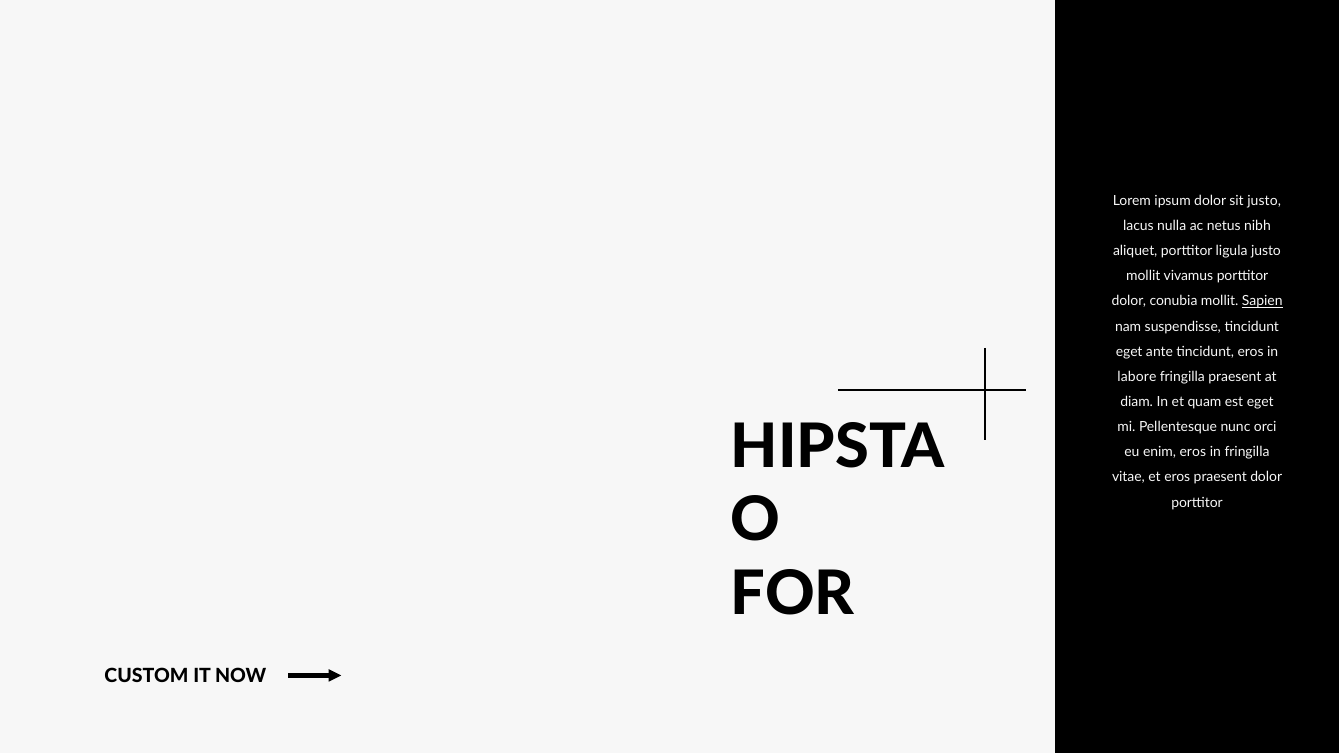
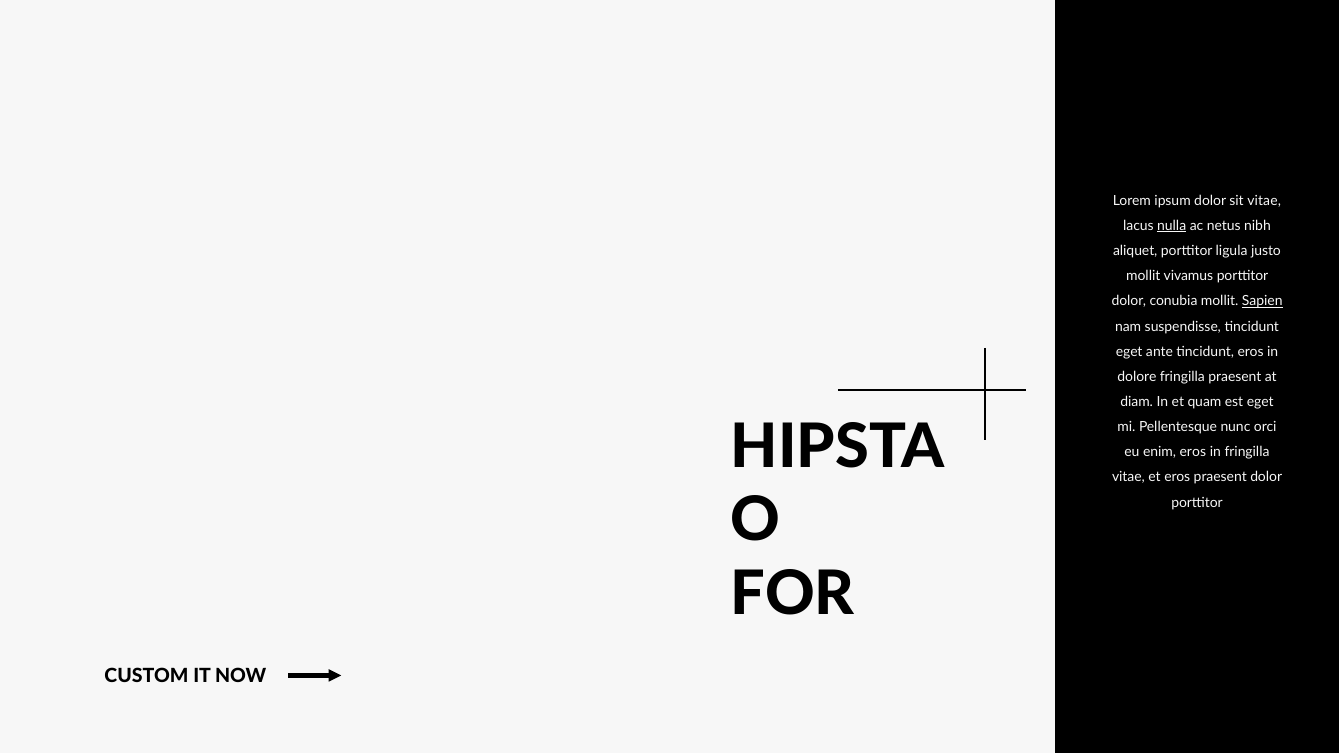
sit justo: justo -> vitae (1264, 201)
nulla underline: none -> present (1172, 226)
labore: labore -> dolore (1137, 377)
